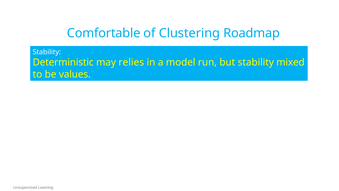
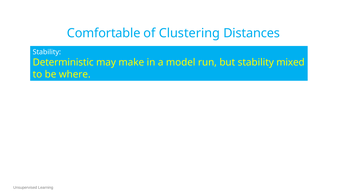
Roadmap: Roadmap -> Distances (252, 33)
relies: relies -> make (131, 62)
values: values -> where (75, 74)
